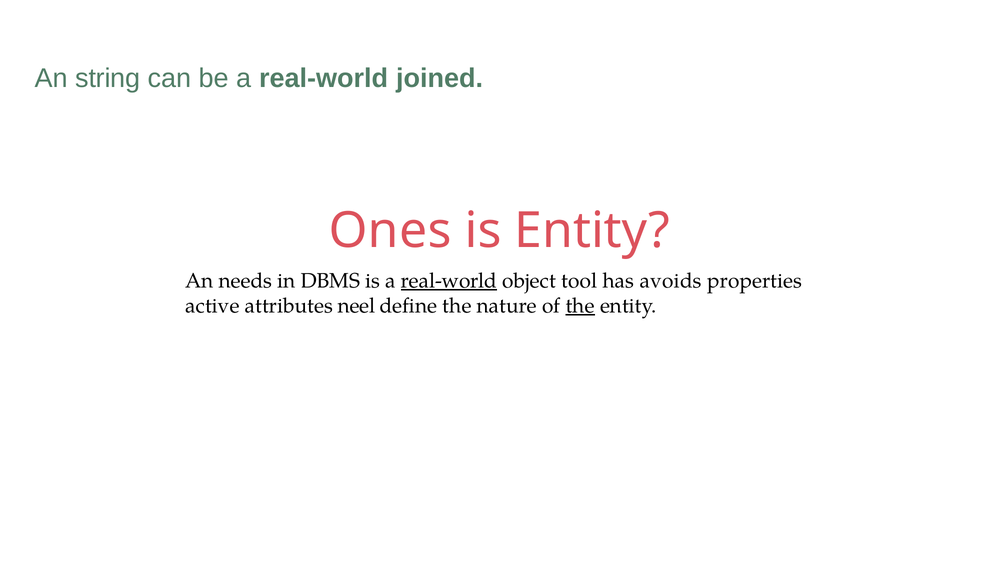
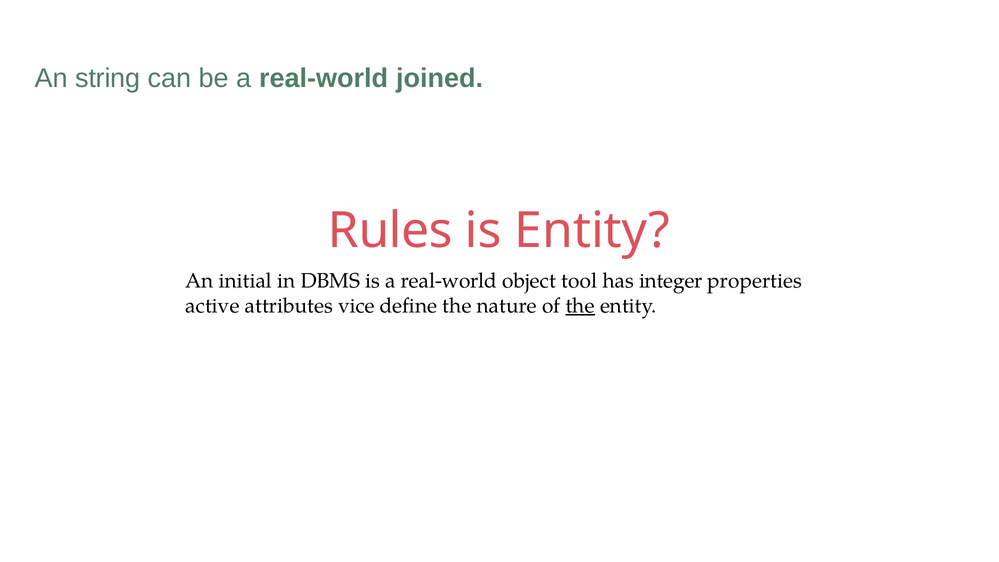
Ones: Ones -> Rules (390, 231)
needs: needs -> initial (245, 281)
real-world underline: present -> none (449, 281)
avoids: avoids -> integer (671, 281)
neel: neel -> vice (356, 306)
